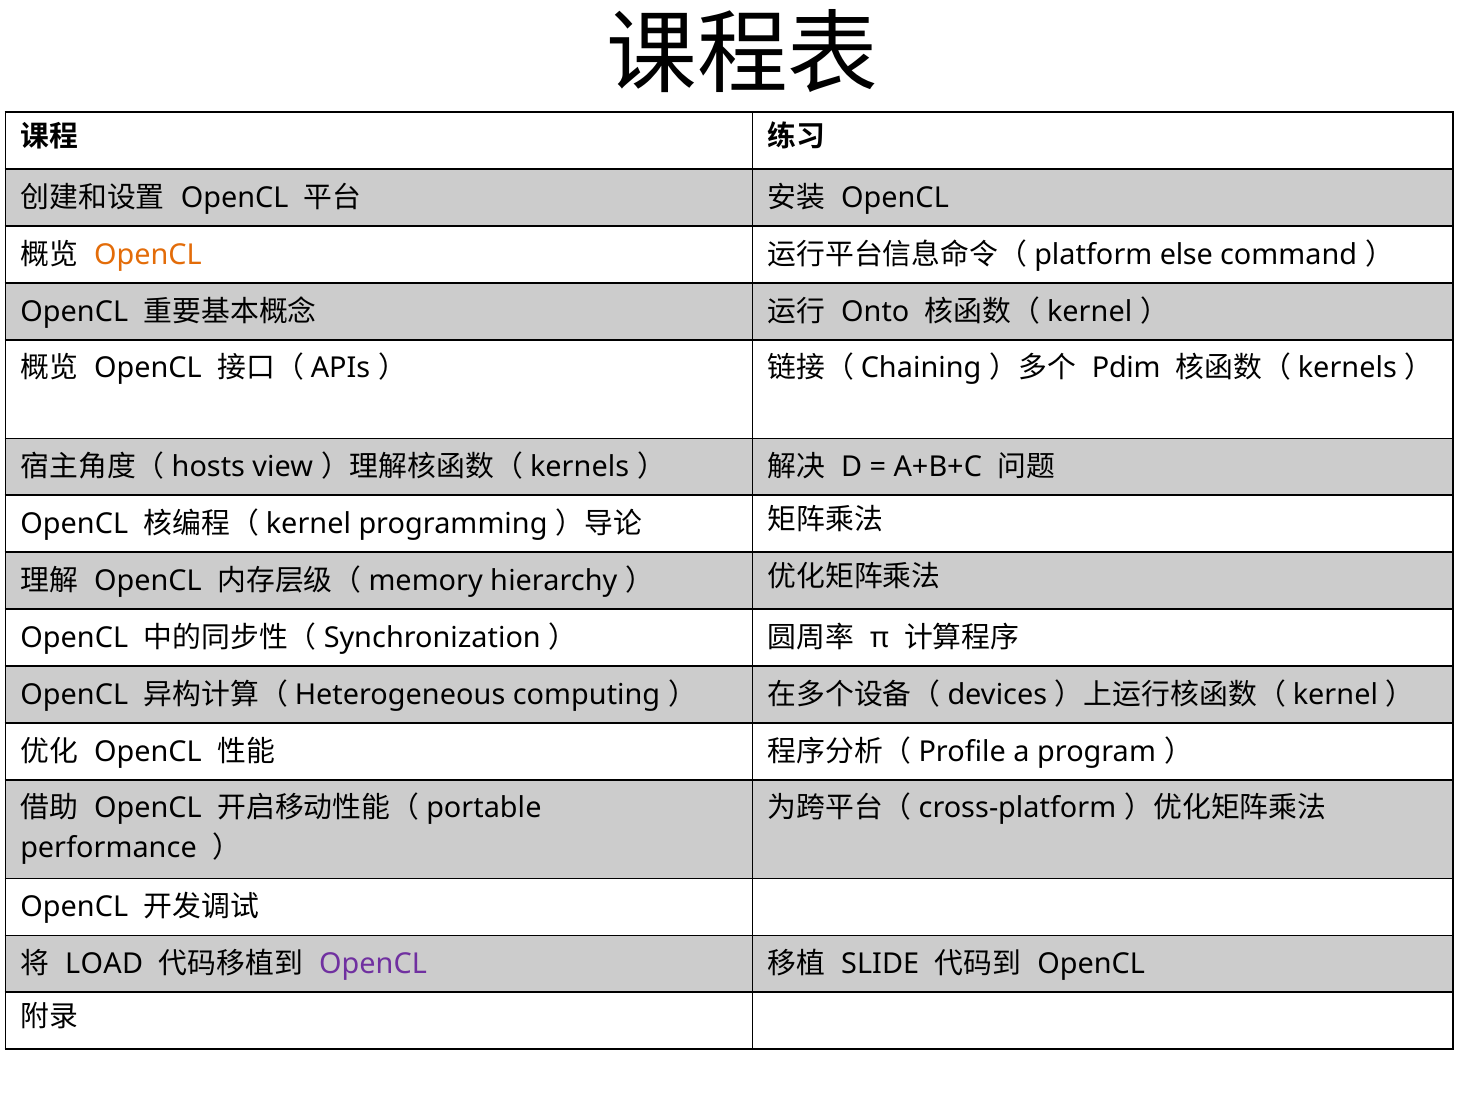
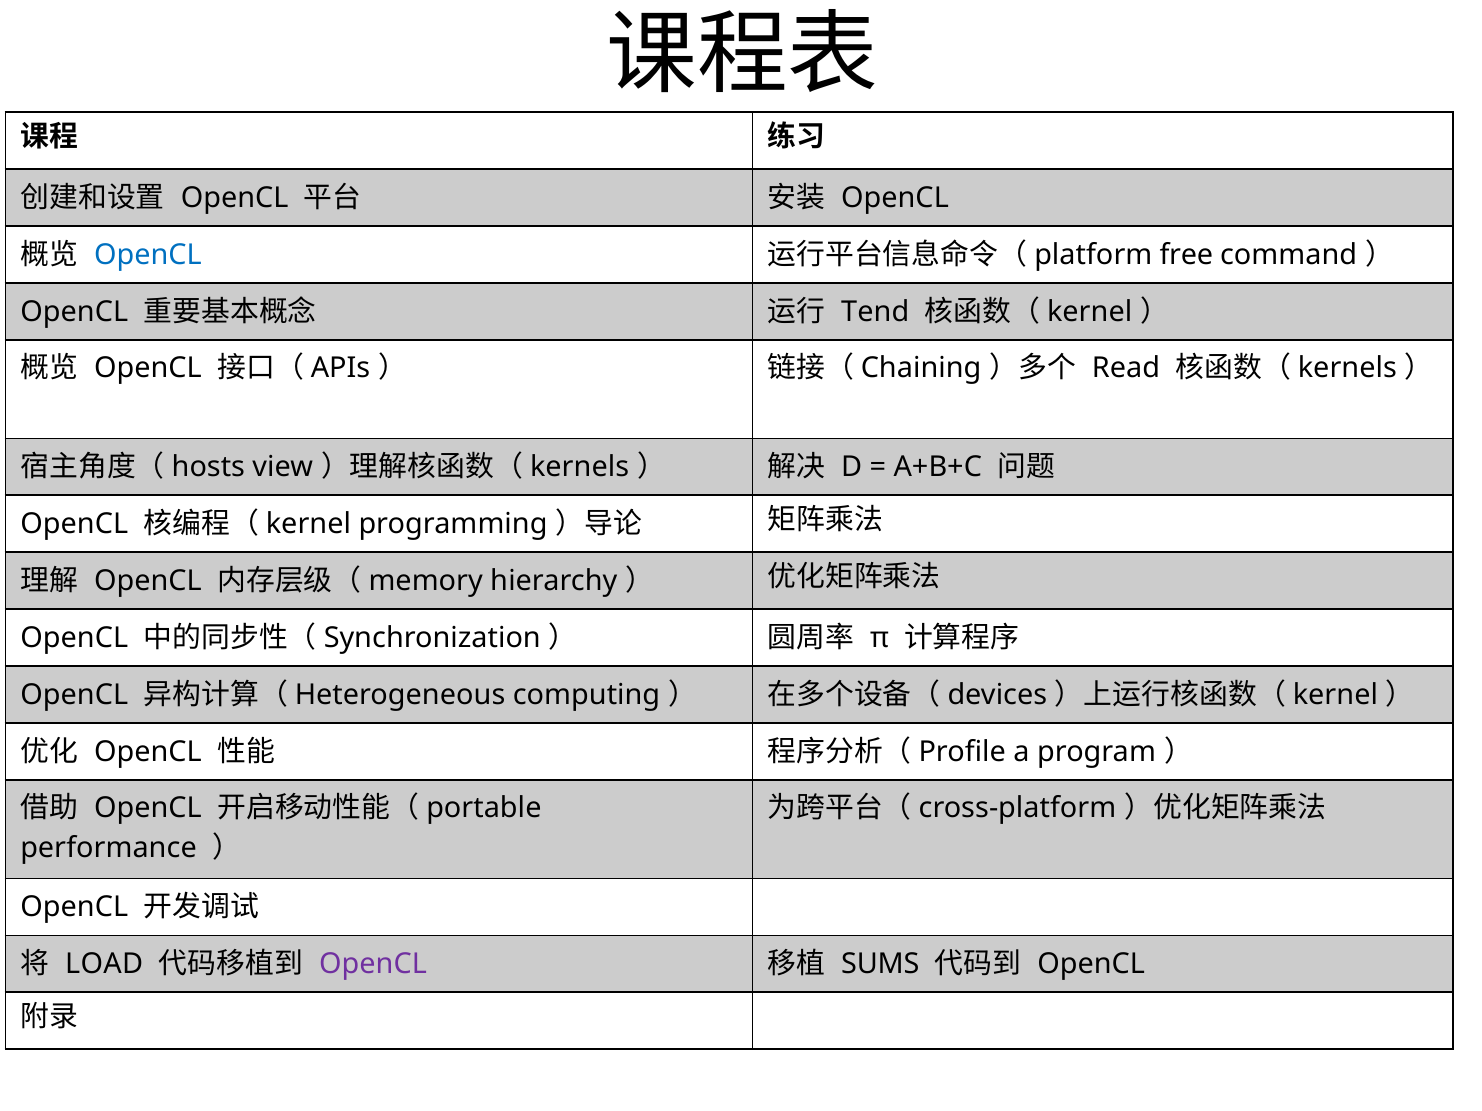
OpenCL colour: orange -> blue (148, 255)
else: else -> free (1186, 255)
Onto: Onto -> Tend (875, 312)
Pdim: Pdim -> Read (1126, 369)
SLIDE: SLIDE -> SUMS (880, 965)
